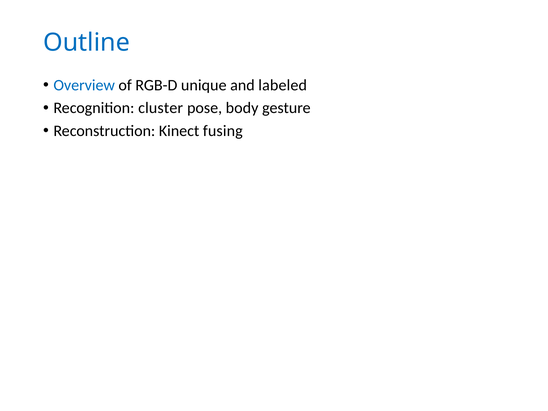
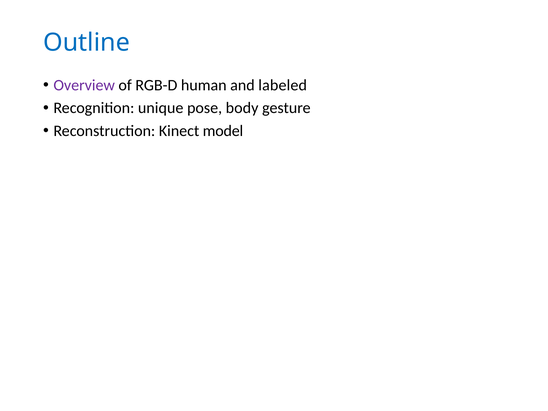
Overview colour: blue -> purple (84, 85)
unique: unique -> human (204, 85)
cluster: cluster -> unique (161, 108)
fusing: fusing -> model (223, 131)
